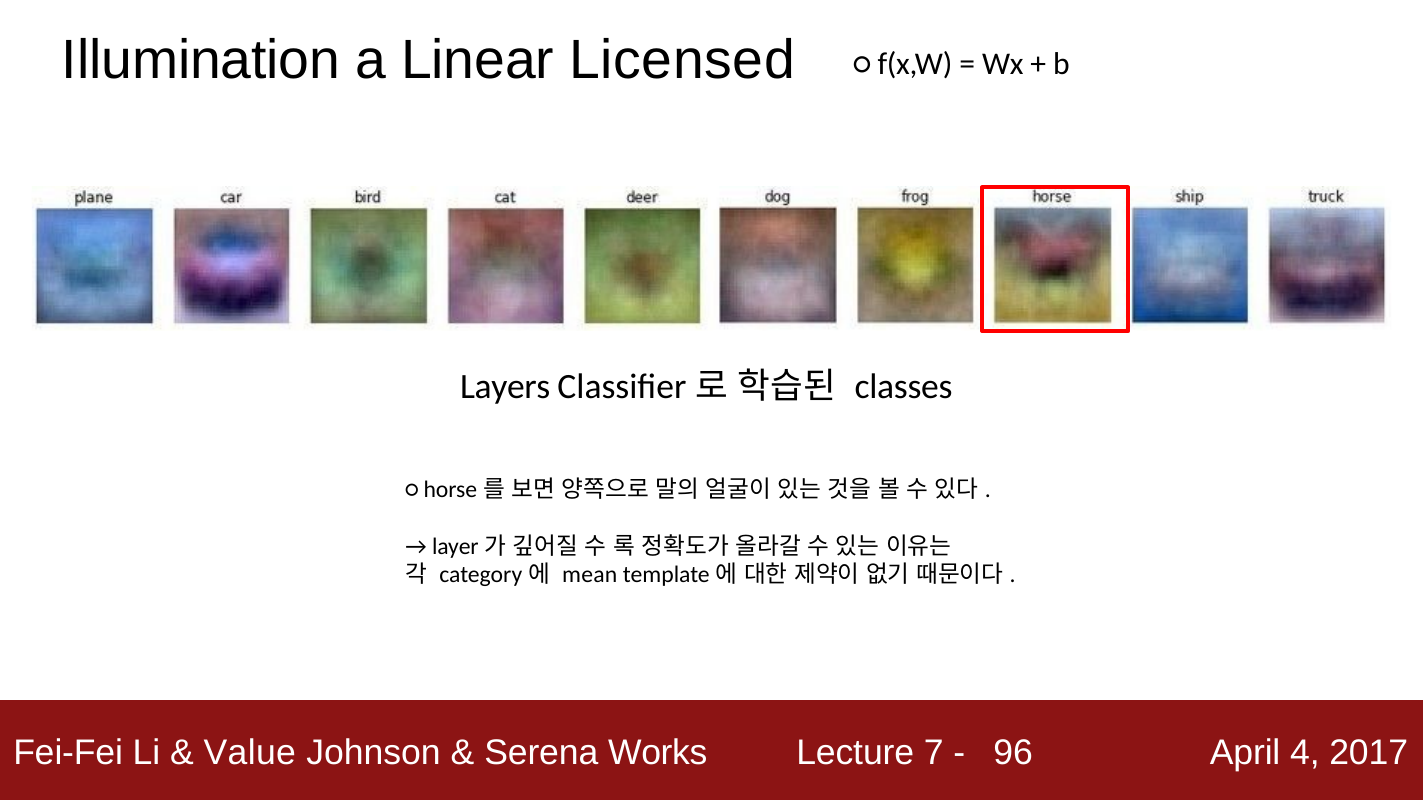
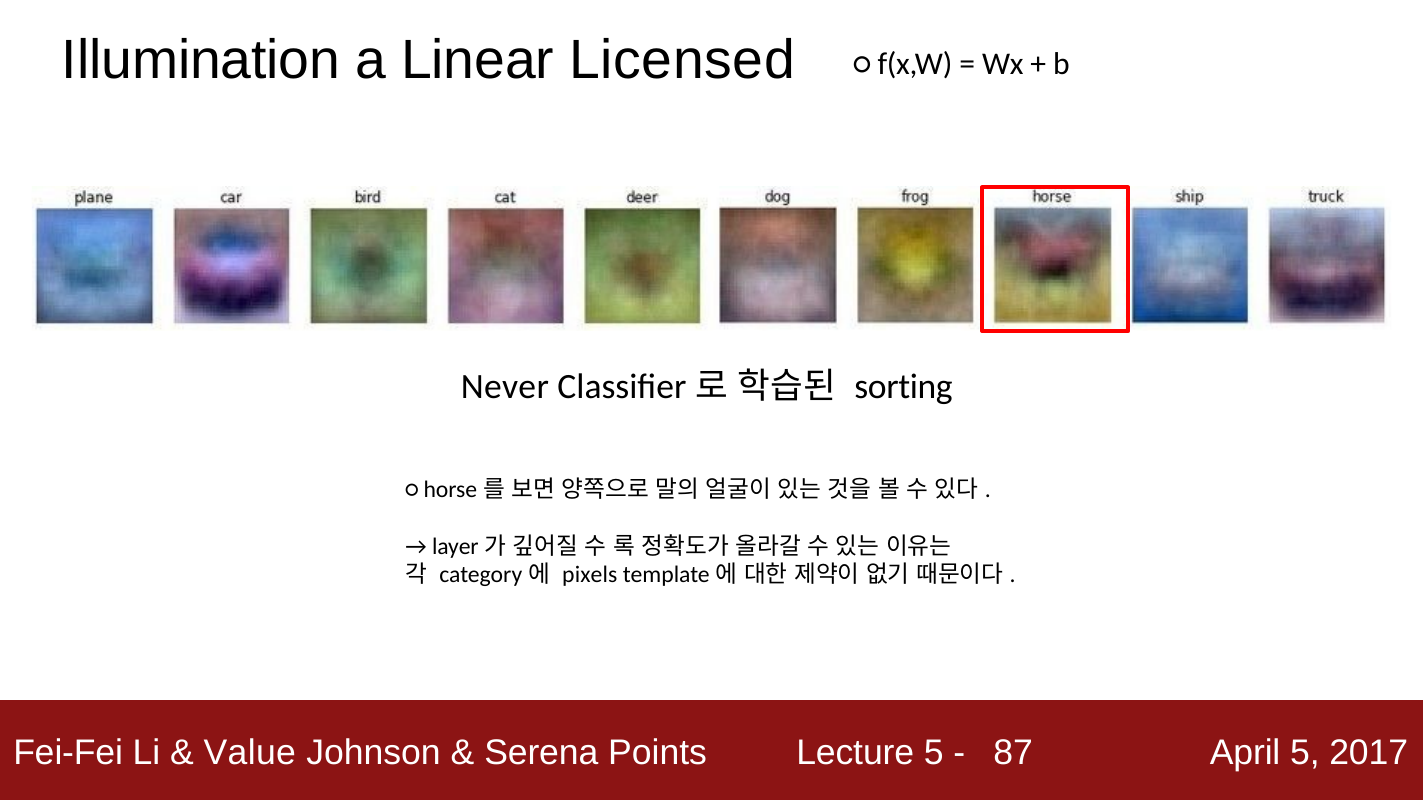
Layers: Layers -> Never (505, 387)
classes: classes -> sorting (904, 387)
mean: mean -> pixels (590, 575)
Works: Works -> Points (658, 753)
Lecture 7: 7 -> 5 (934, 753)
96: 96 -> 87 (1013, 753)
April 4: 4 -> 5 (1305, 753)
